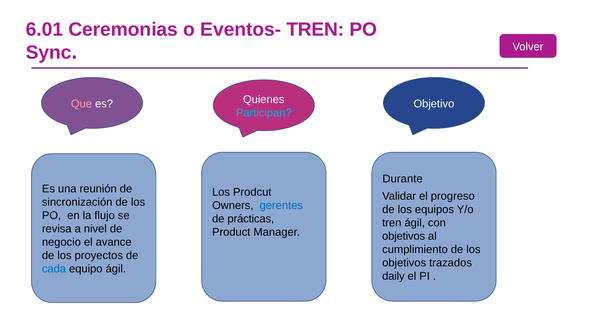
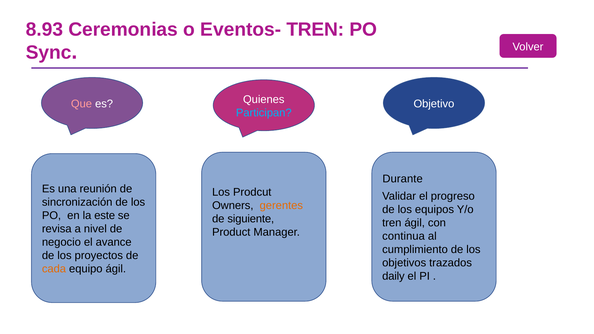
6.01: 6.01 -> 8.93 (44, 30)
gerentes colour: blue -> orange (281, 206)
flujo: flujo -> este (105, 216)
prácticas: prácticas -> siguiente (251, 219)
objetivos: objetivos -> continua (404, 236)
cada colour: blue -> orange (54, 269)
